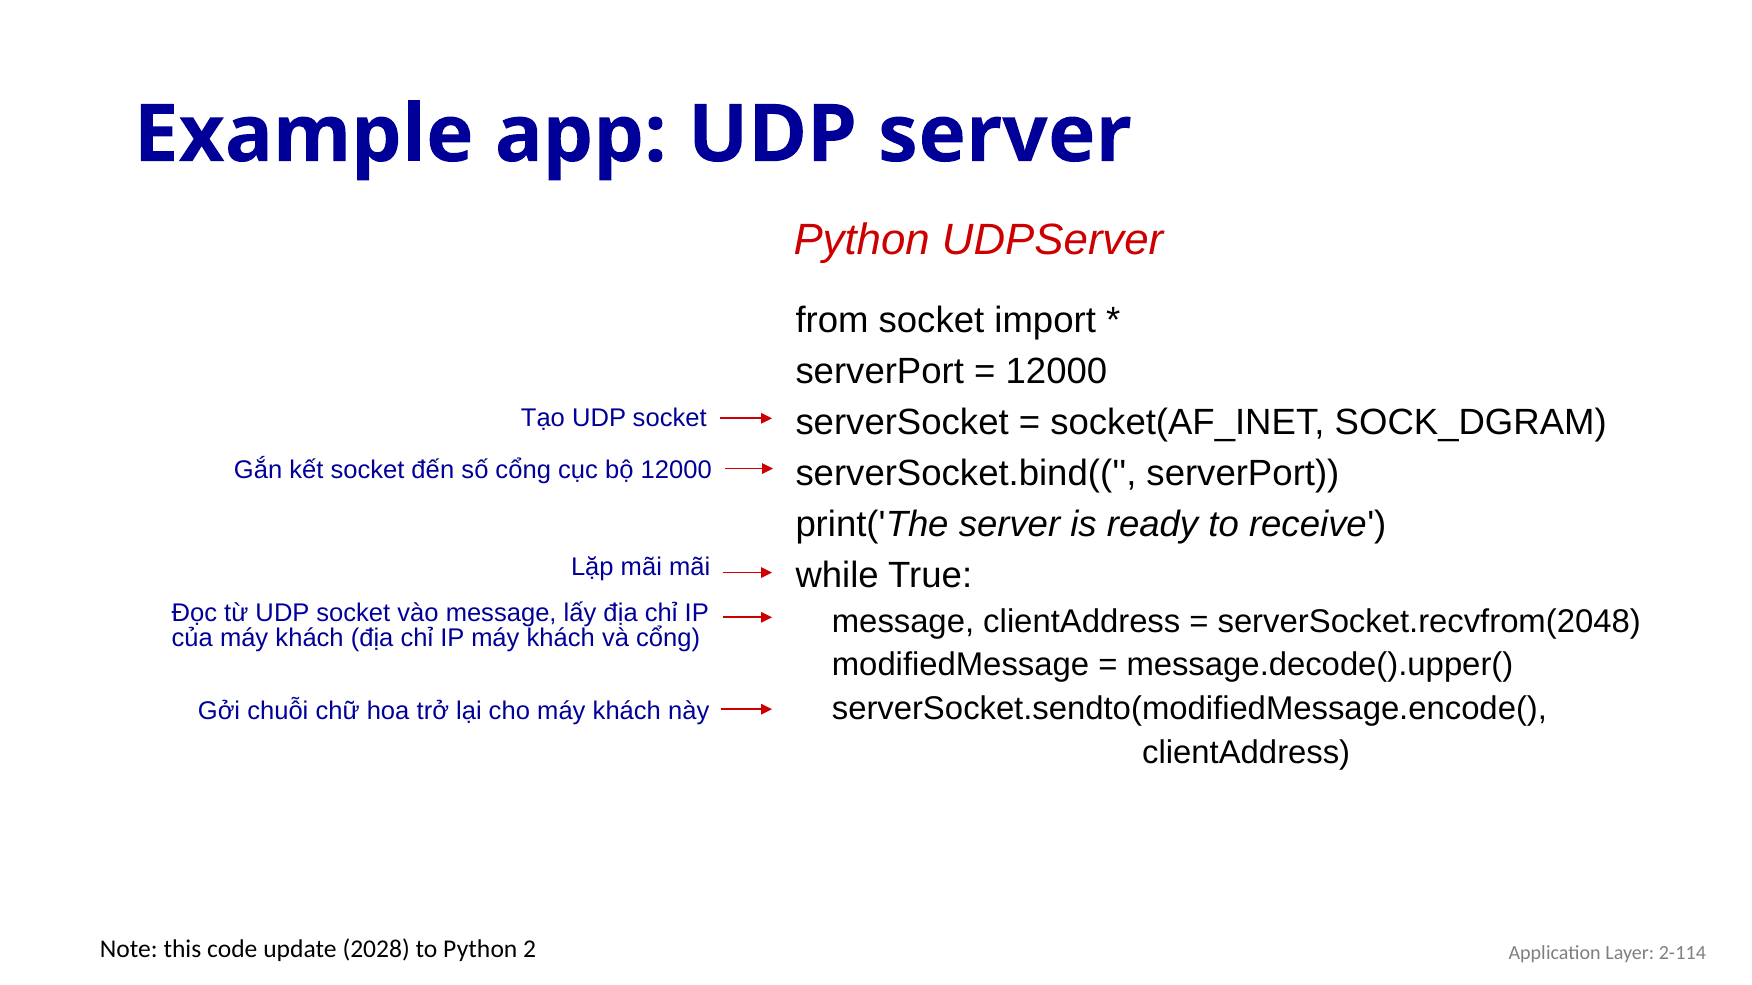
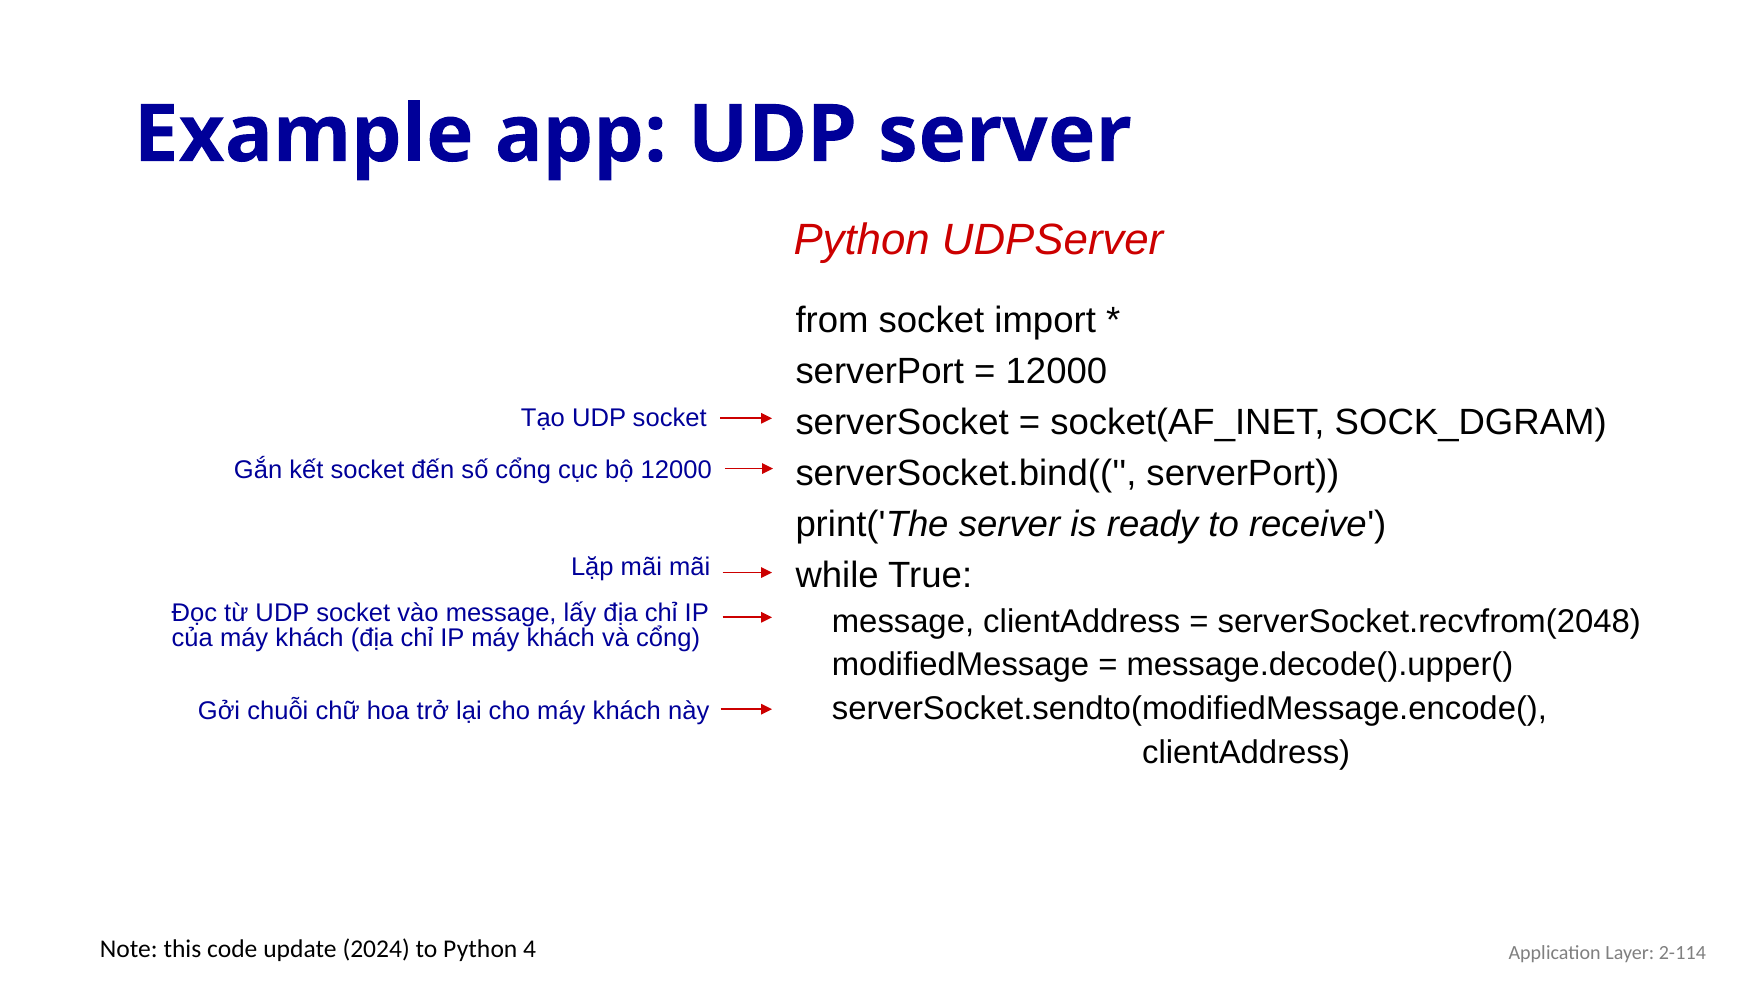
2028: 2028 -> 2024 (376, 949)
2: 2 -> 4 (530, 949)
